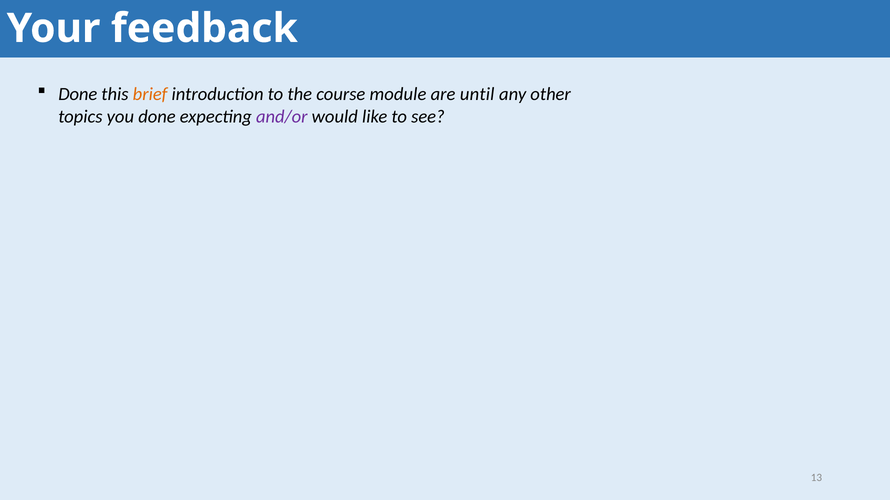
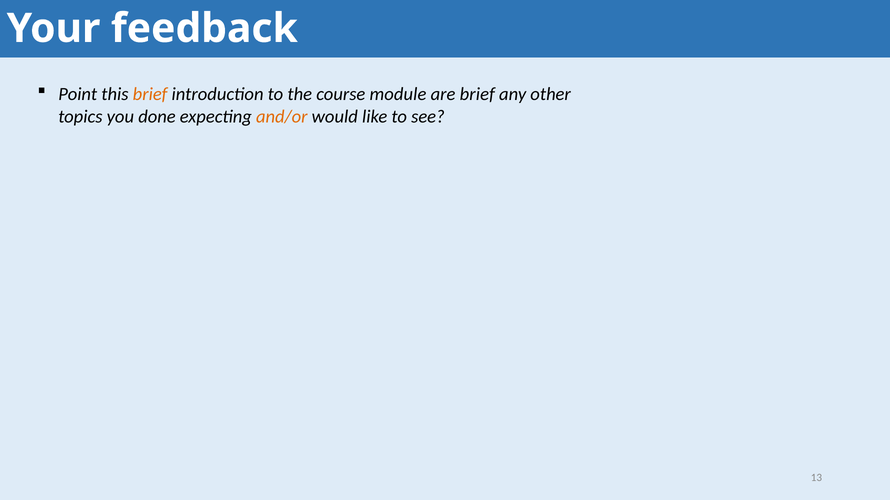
Done: Done -> Point (78, 94)
are until: until -> brief (477, 94)
and/or colour: purple -> orange (282, 117)
